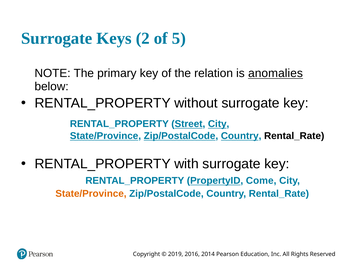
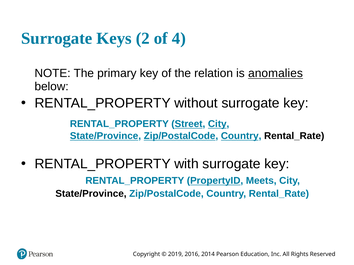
5: 5 -> 4 (179, 38)
Come: Come -> Meets (261, 181)
State/Province colour: orange -> black (91, 194)
